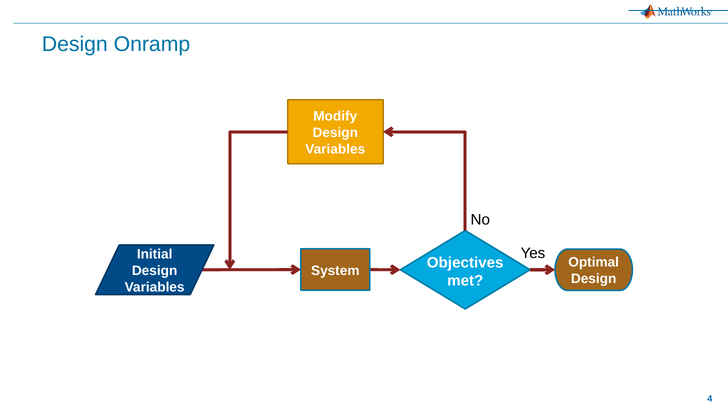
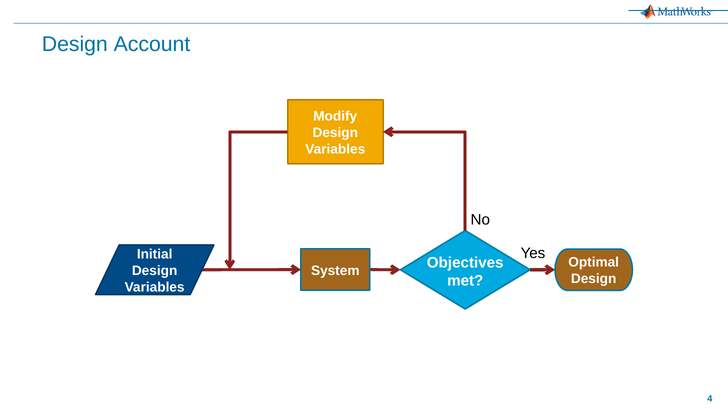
Onramp: Onramp -> Account (152, 44)
